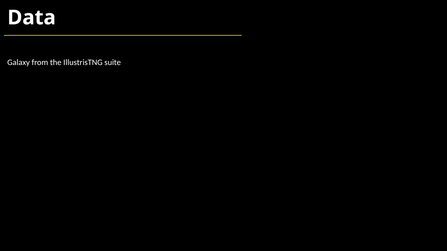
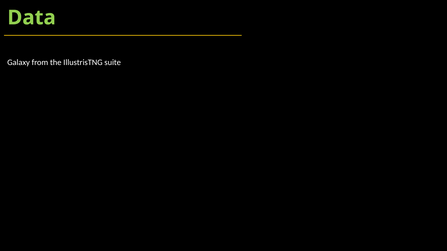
Data colour: white -> light green (32, 18)
